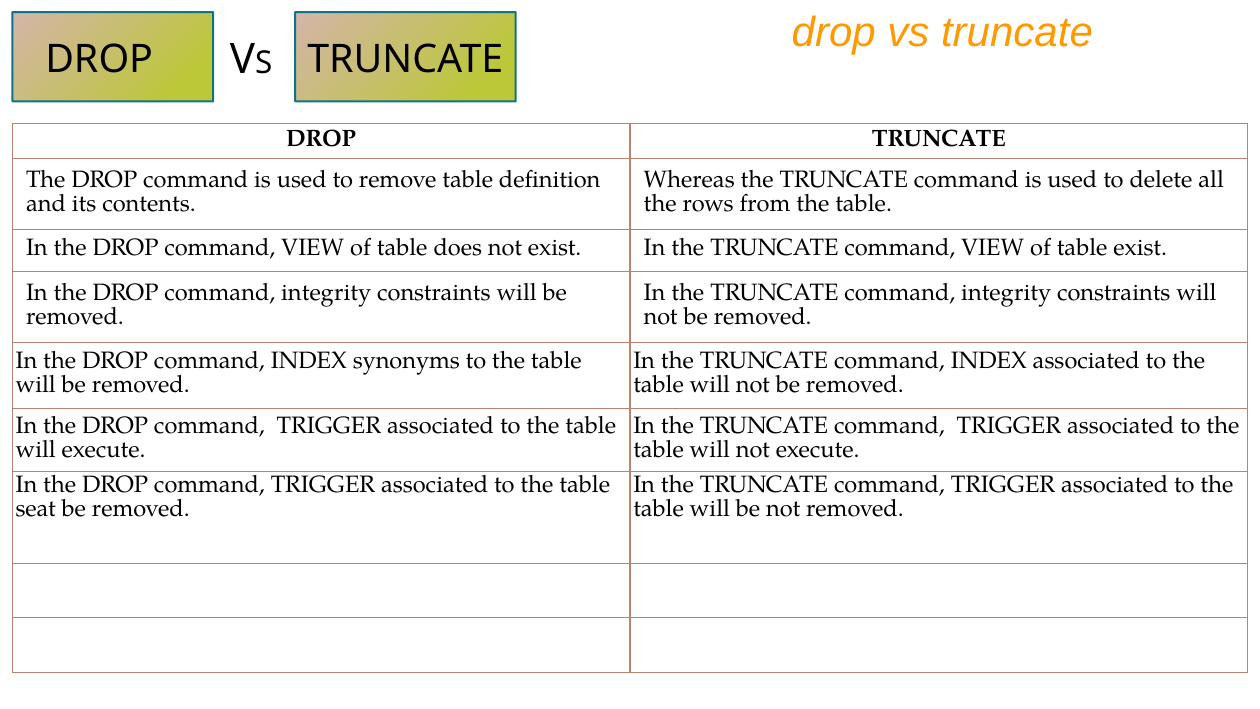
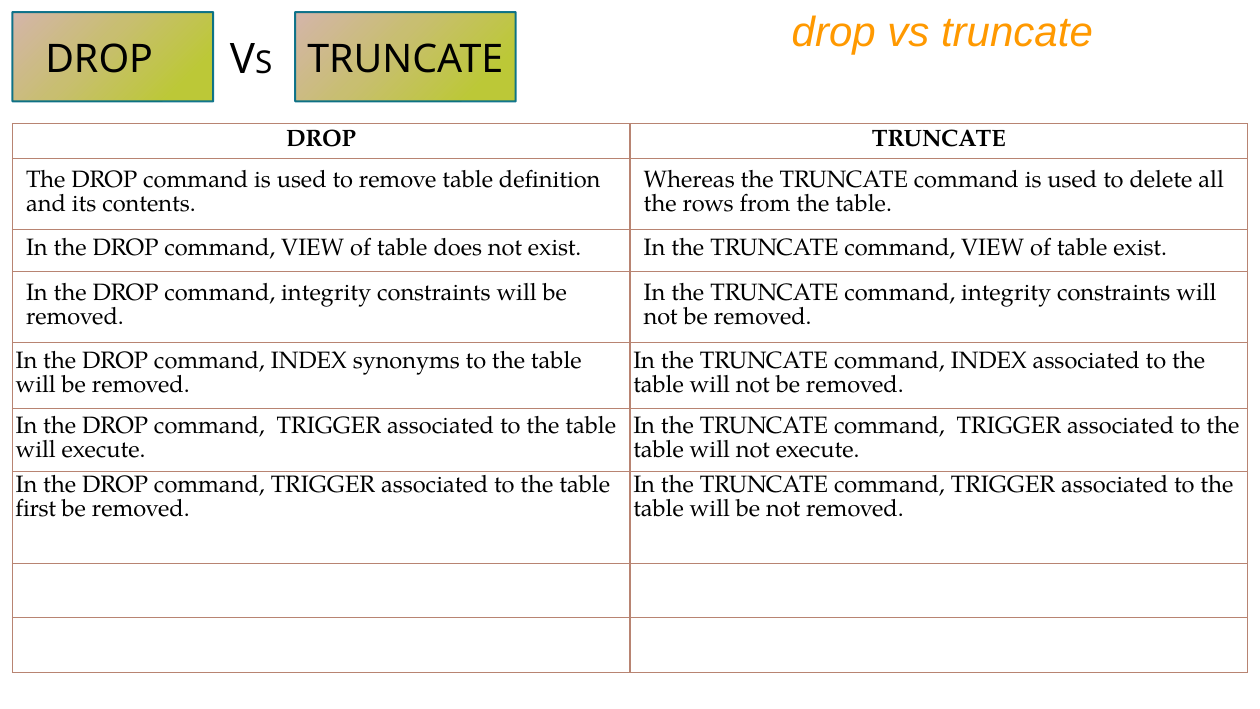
seat: seat -> first (36, 508)
